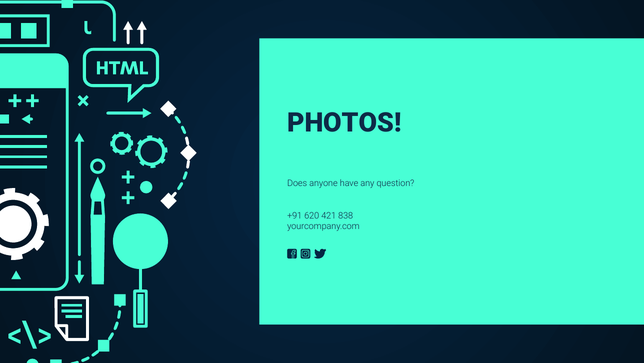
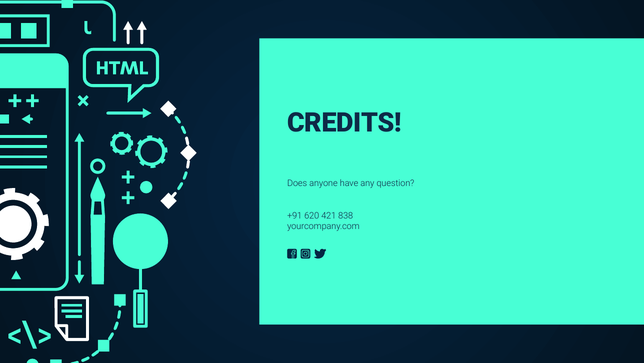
PHOTOS: PHOTOS -> CREDITS (344, 123)
